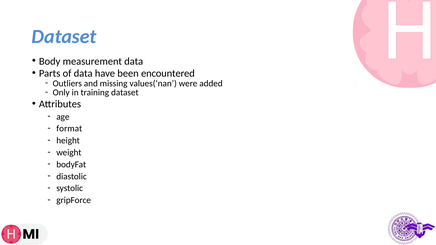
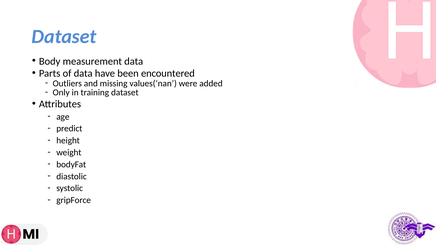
format: format -> predict (69, 129)
